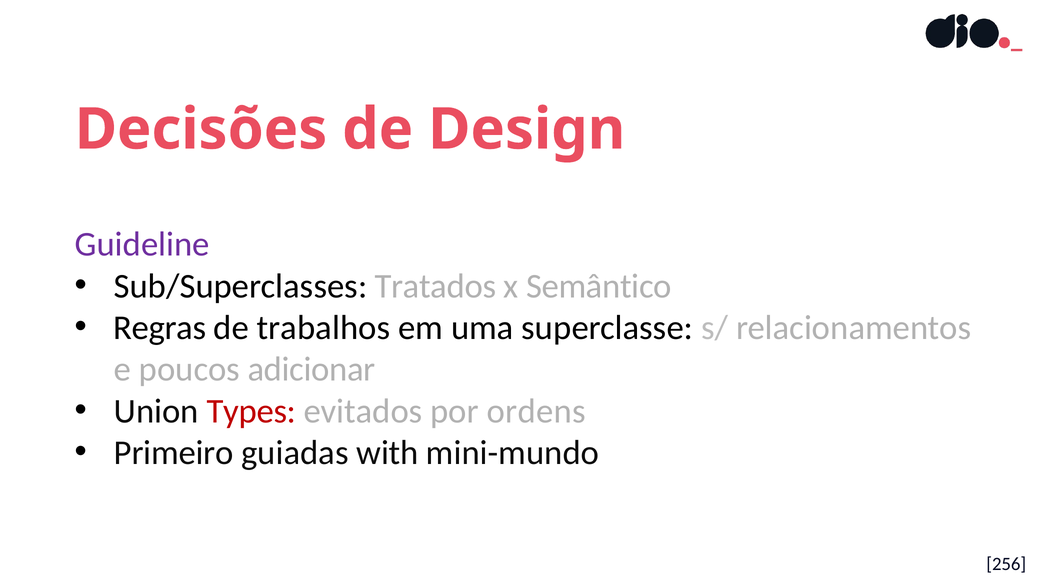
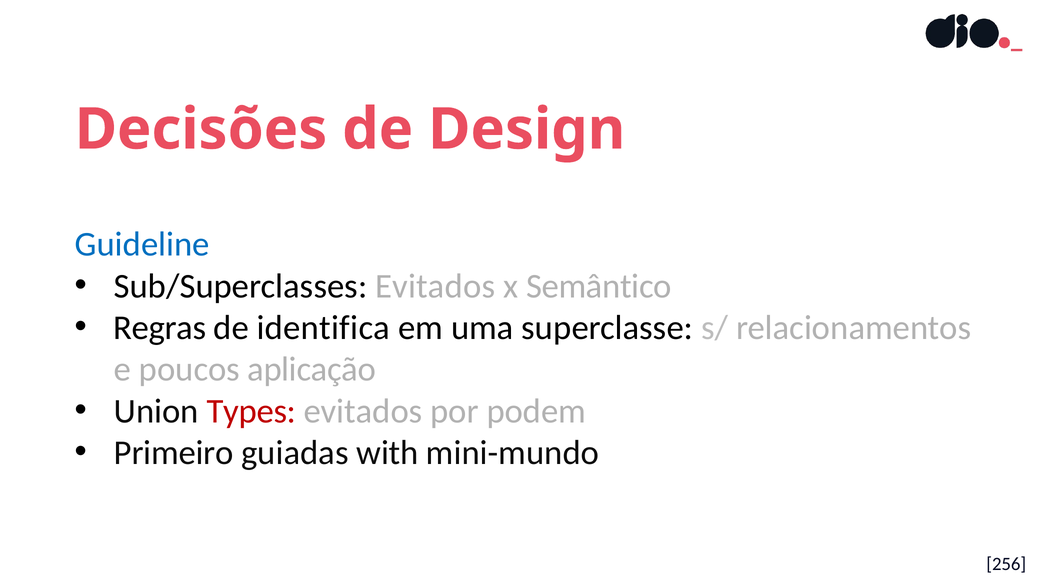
Guideline colour: purple -> blue (142, 244)
Sub/Superclasses Tratados: Tratados -> Evitados (435, 286)
trabalhos: trabalhos -> identifica (323, 328)
adicionar: adicionar -> aplicação (312, 369)
ordens: ordens -> podem (536, 411)
